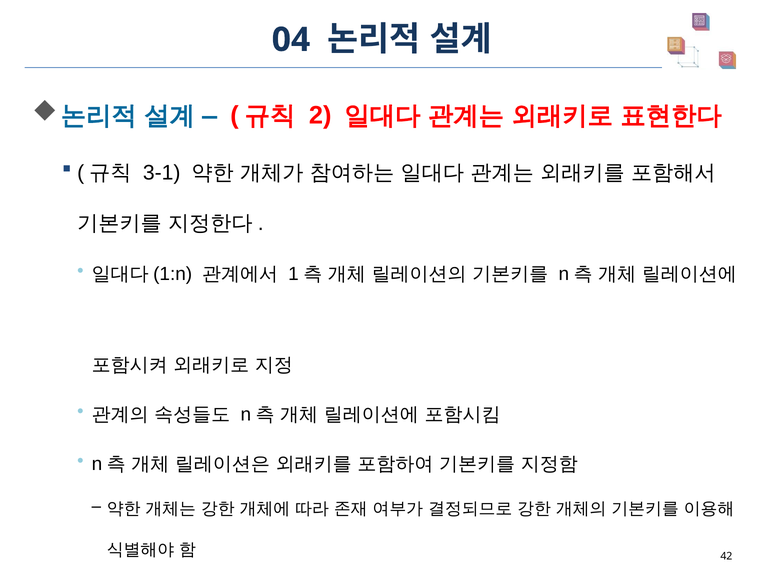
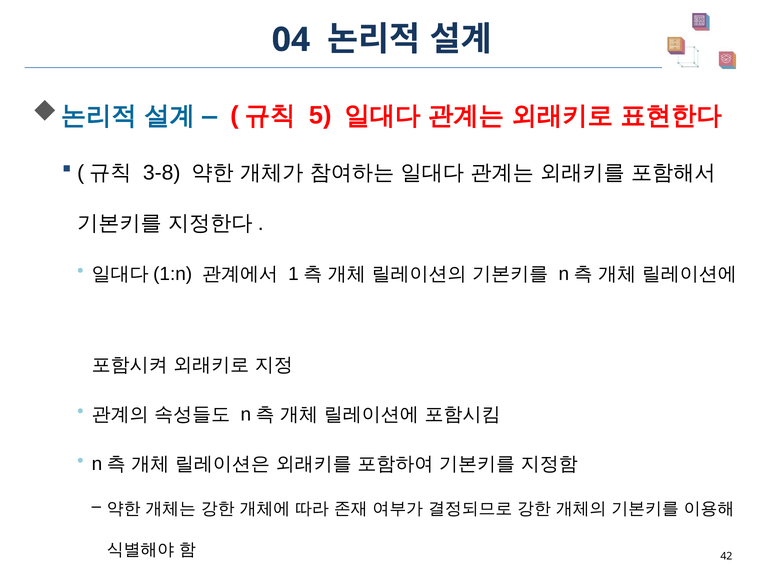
2: 2 -> 5 (320, 116)
3-1: 3-1 -> 3-8 (162, 173)
